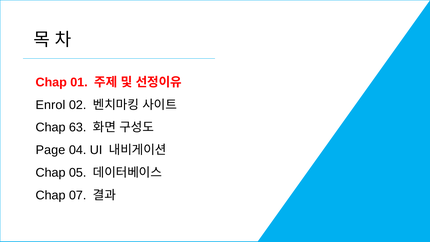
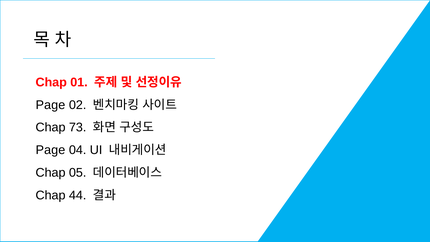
Enrol: Enrol -> Page (50, 105)
63: 63 -> 73 (78, 127)
07: 07 -> 44 (78, 195)
